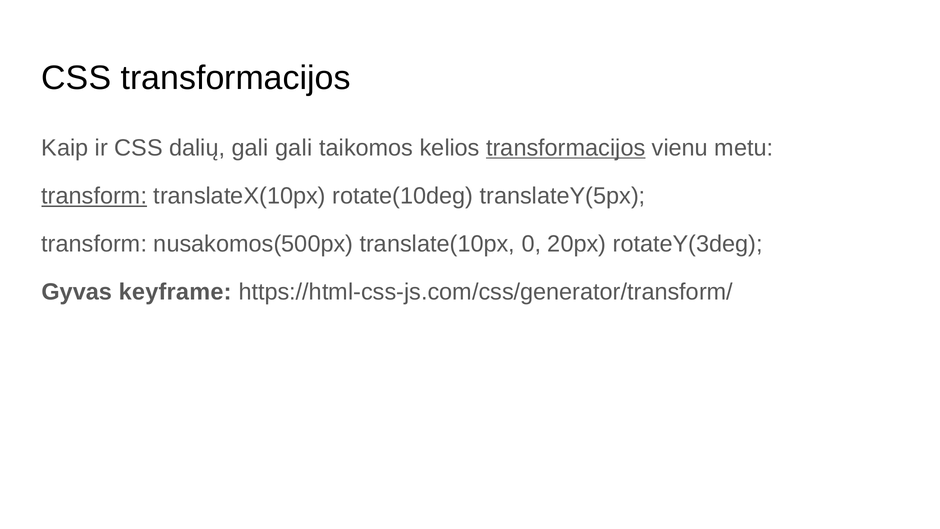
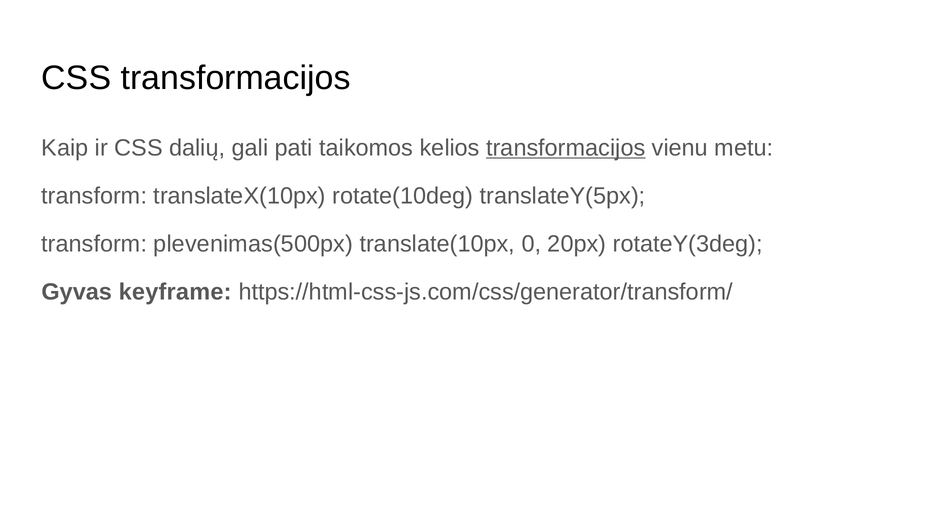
gali gali: gali -> pati (294, 148)
transform underline: present -> none (94, 196)
nusakomos(500px: nusakomos(500px -> plevenimas(500px (253, 244)
